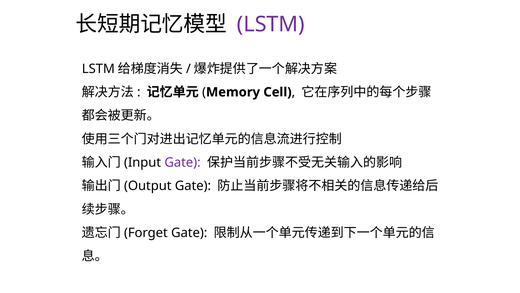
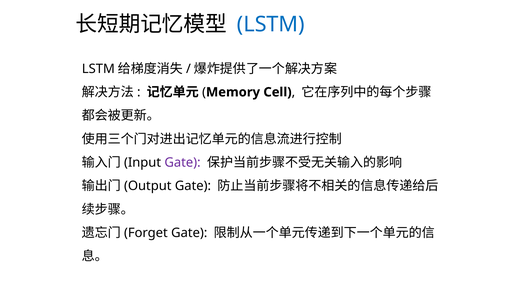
LSTM colour: purple -> blue (271, 24)
